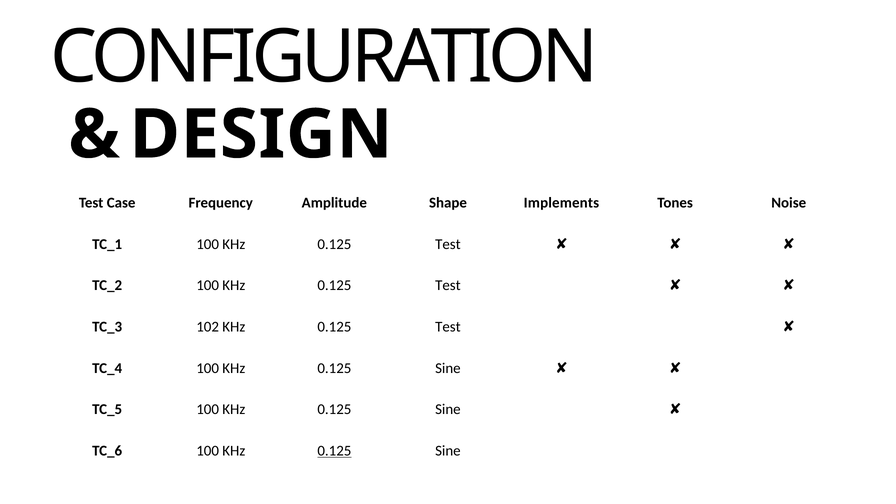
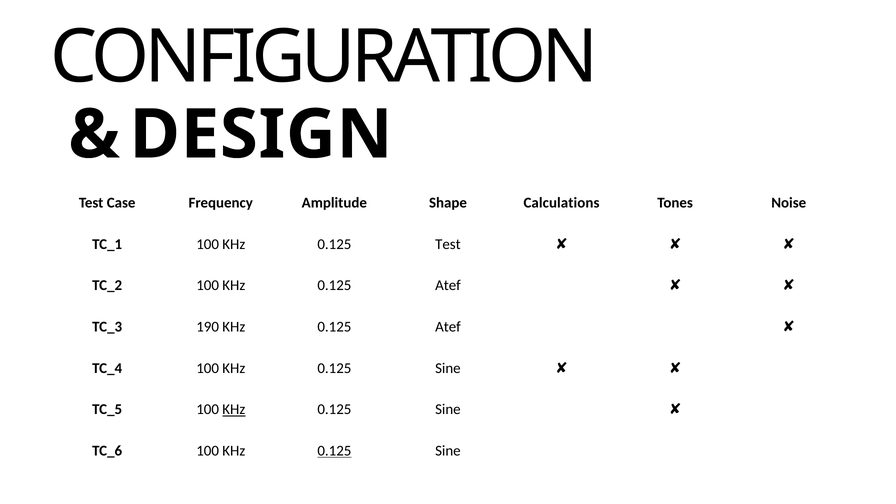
Implements: Implements -> Calculations (561, 203)
Test: Test -> Atef (448, 286)
102: 102 -> 190 (208, 327)
Test: Test -> Atef (448, 327)
KHz underline: none -> present (234, 410)
